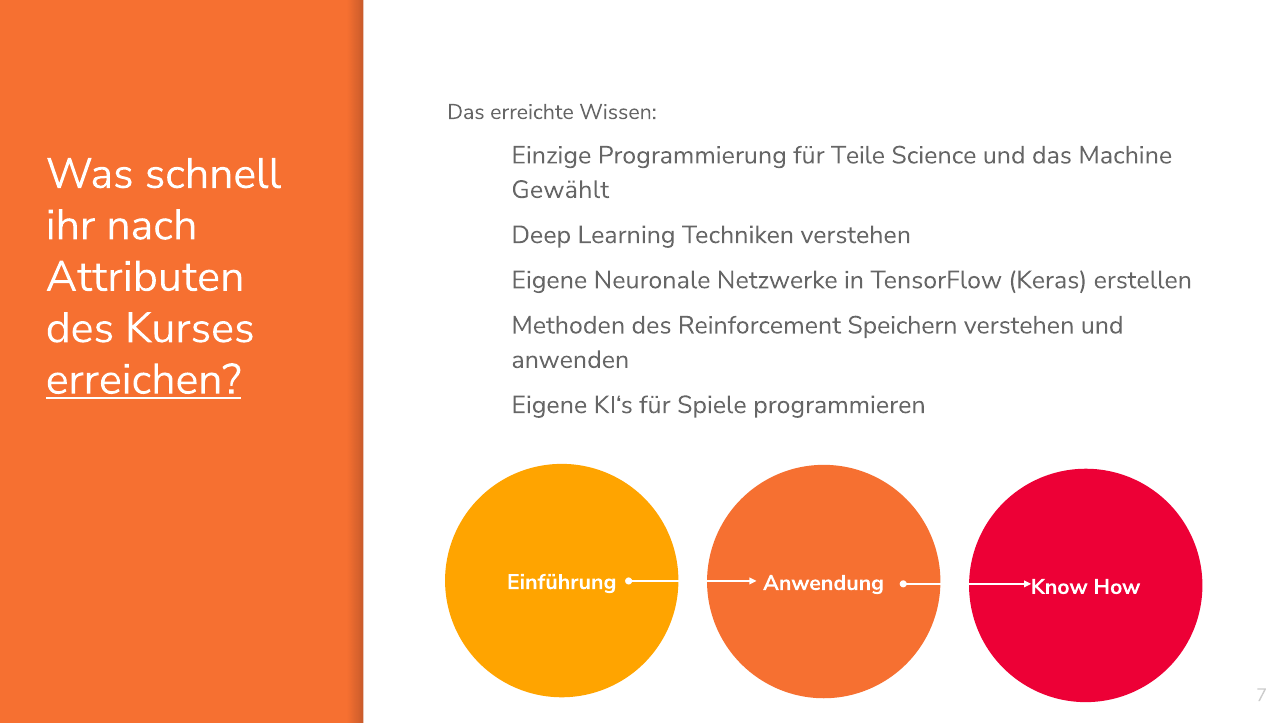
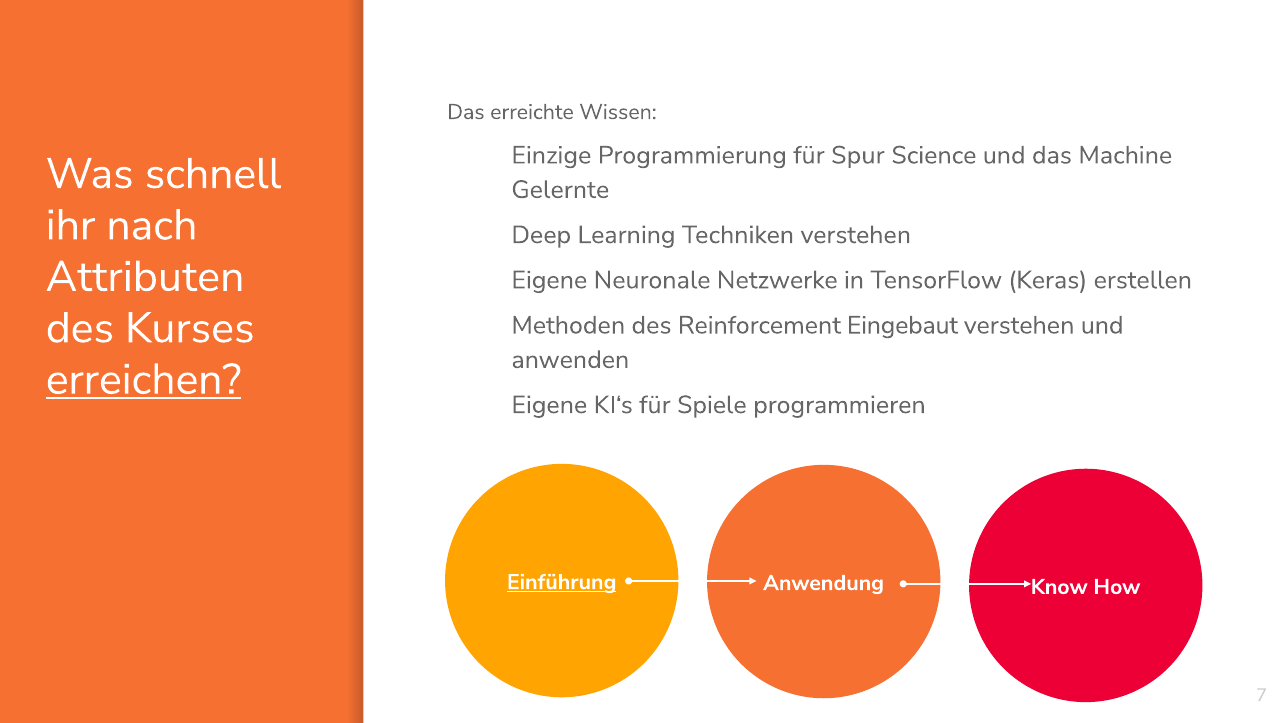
Teile: Teile -> Spur (858, 155)
Gewählt: Gewählt -> Gelernte (560, 190)
Speichern: Speichern -> Eingebaut (902, 325)
Einführung underline: none -> present (562, 582)
